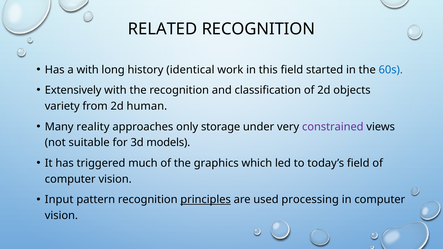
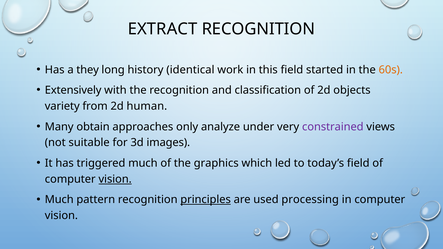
RELATED: RELATED -> EXTRACT (163, 29)
a with: with -> they (88, 70)
60s colour: blue -> orange (391, 70)
reality: reality -> obtain (93, 127)
storage: storage -> analyze (221, 127)
models: models -> images (168, 143)
vision underline: none -> present (115, 179)
Input: Input -> Much (59, 200)
